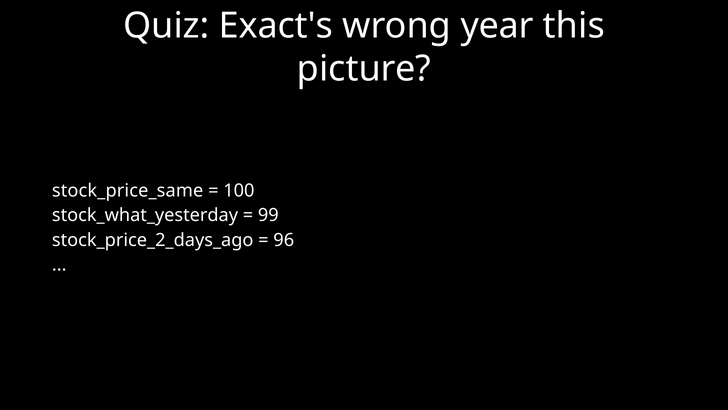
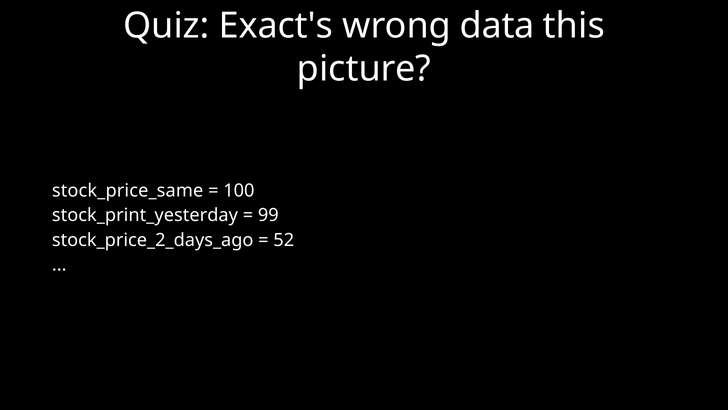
year: year -> data (497, 26)
stock_what_yesterday: stock_what_yesterday -> stock_print_yesterday (145, 215)
96: 96 -> 52 (284, 240)
